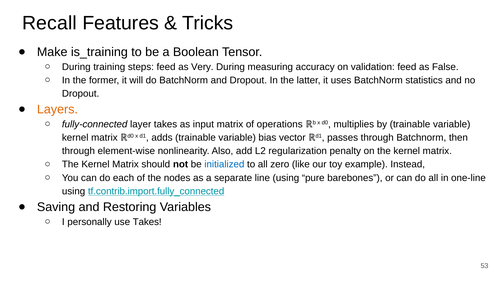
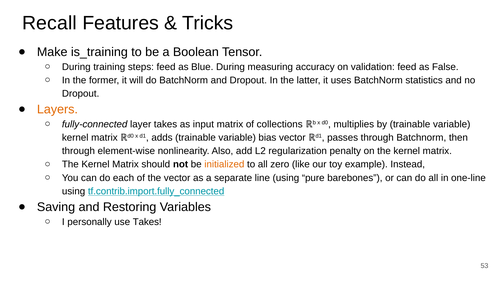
Very: Very -> Blue (202, 67)
operations: operations -> collections (280, 124)
initialized colour: blue -> orange (224, 165)
the nodes: nodes -> vector (177, 178)
